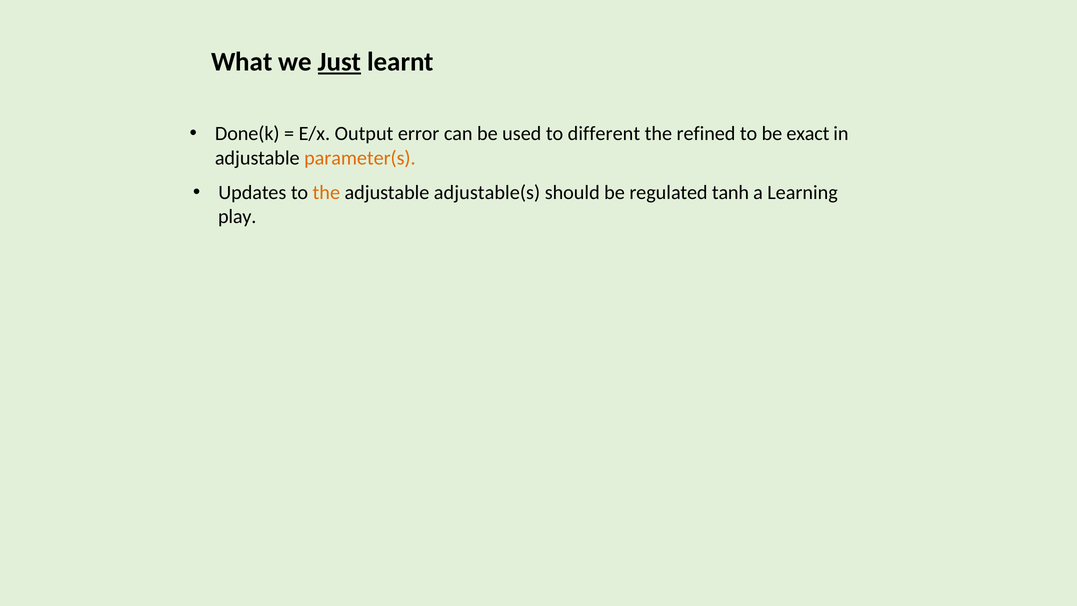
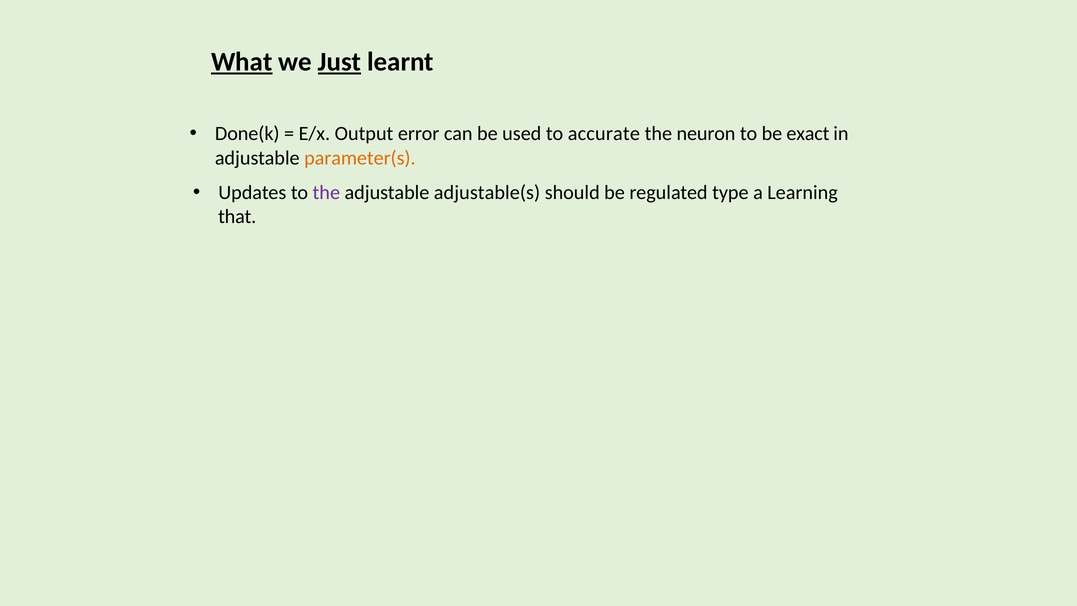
What underline: none -> present (242, 62)
different: different -> accurate (604, 134)
refined: refined -> neuron (706, 134)
the colour: orange -> purple (326, 192)
tanh: tanh -> type (730, 192)
play: play -> that (237, 217)
